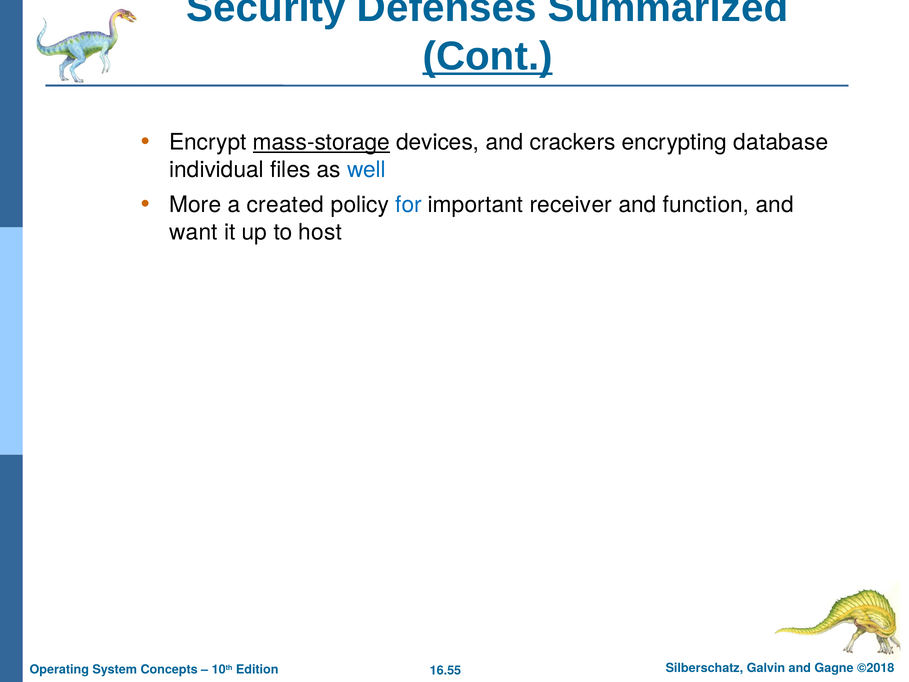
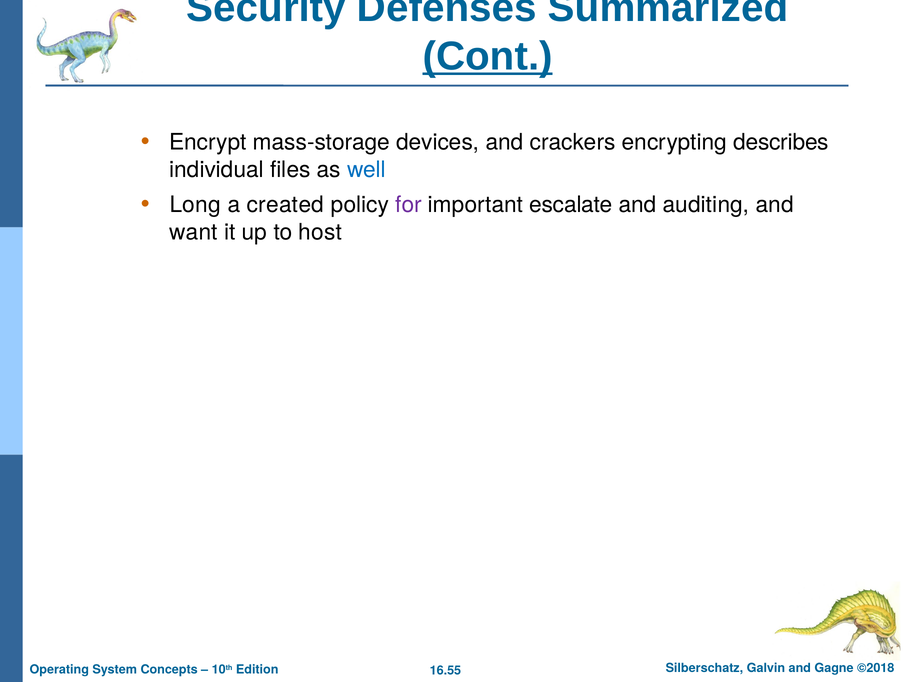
mass-storage underline: present -> none (321, 142)
database: database -> describes (781, 142)
More: More -> Long (195, 205)
for colour: blue -> purple (409, 205)
receiver: receiver -> escalate (571, 205)
function: function -> auditing (706, 205)
